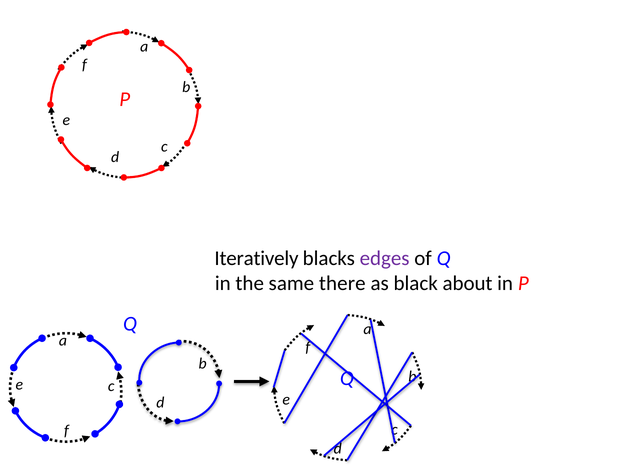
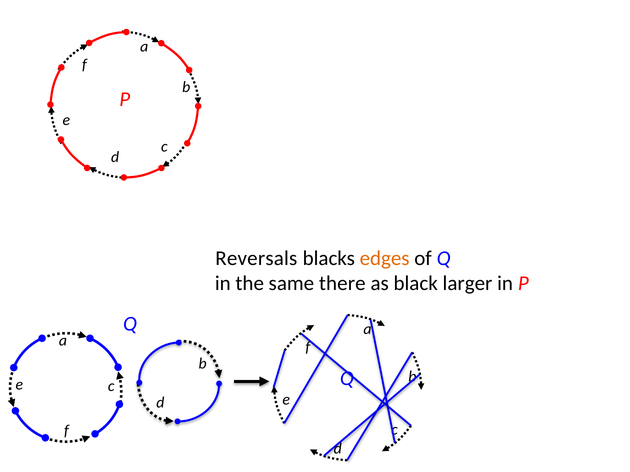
Iteratively: Iteratively -> Reversals (256, 259)
edges colour: purple -> orange (385, 259)
about: about -> larger (467, 284)
